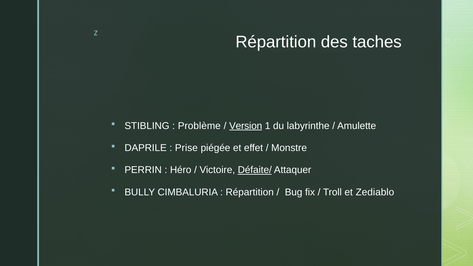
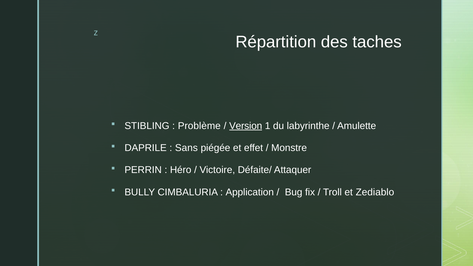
Prise: Prise -> Sans (186, 148)
Défaite/ underline: present -> none (255, 170)
Répartition: Répartition -> Application (250, 192)
